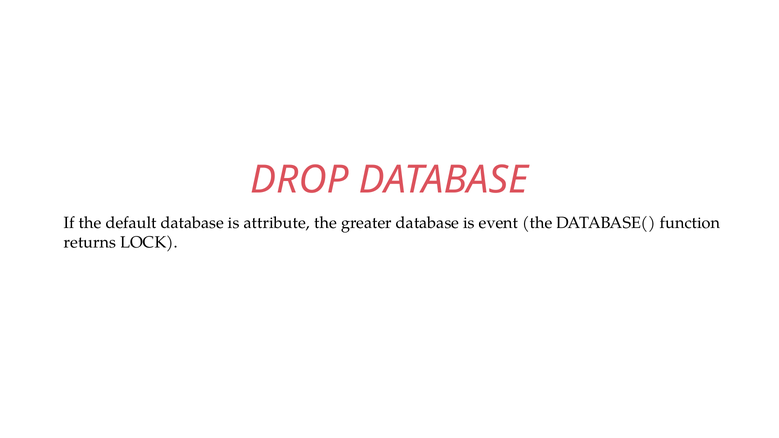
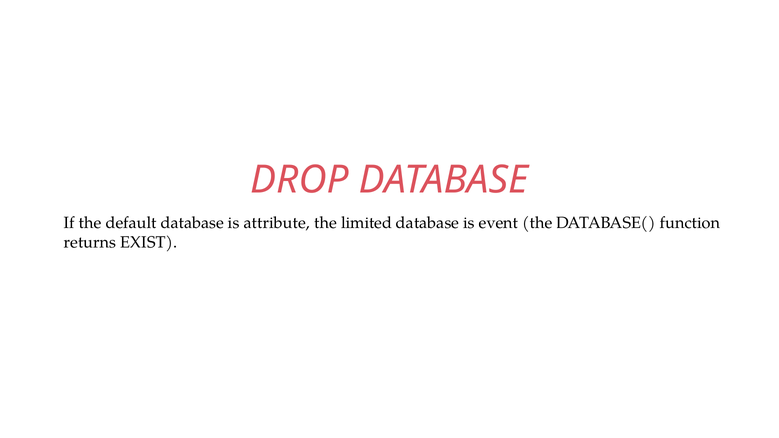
greater: greater -> limited (366, 223)
LOCK: LOCK -> EXIST (149, 243)
